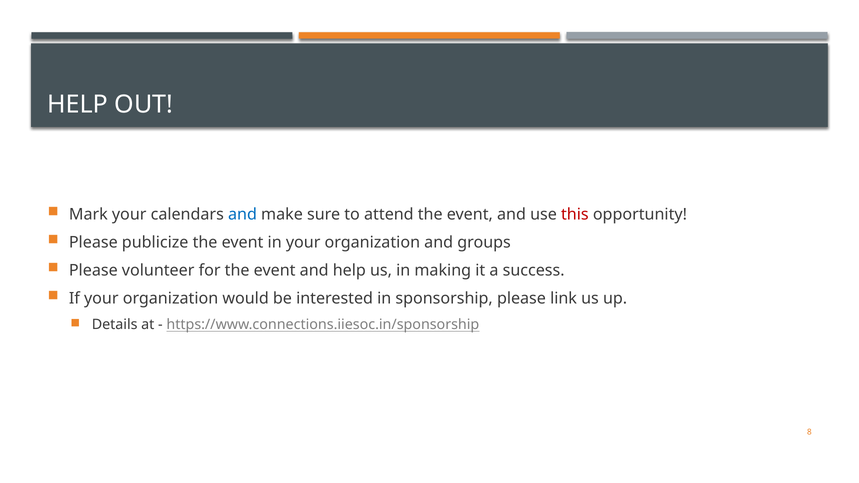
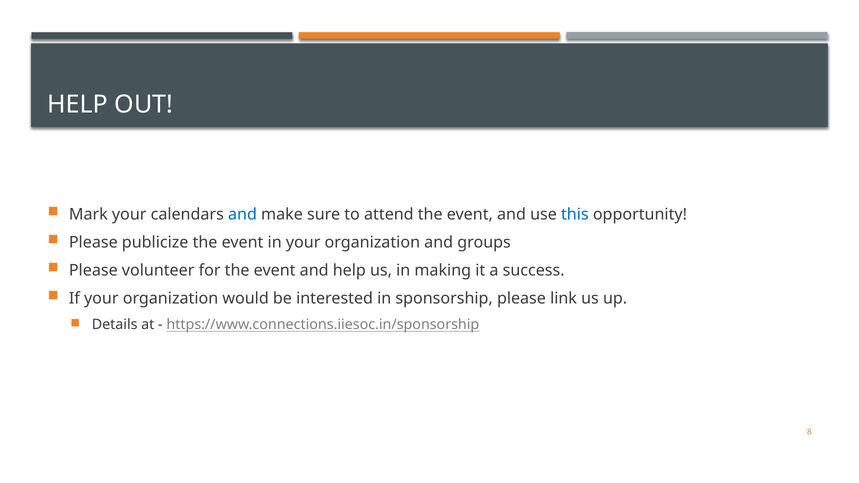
this colour: red -> blue (575, 215)
